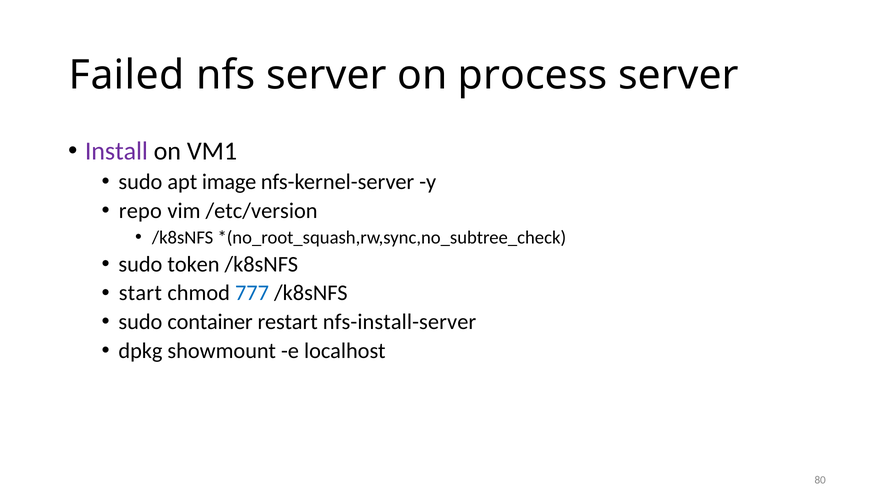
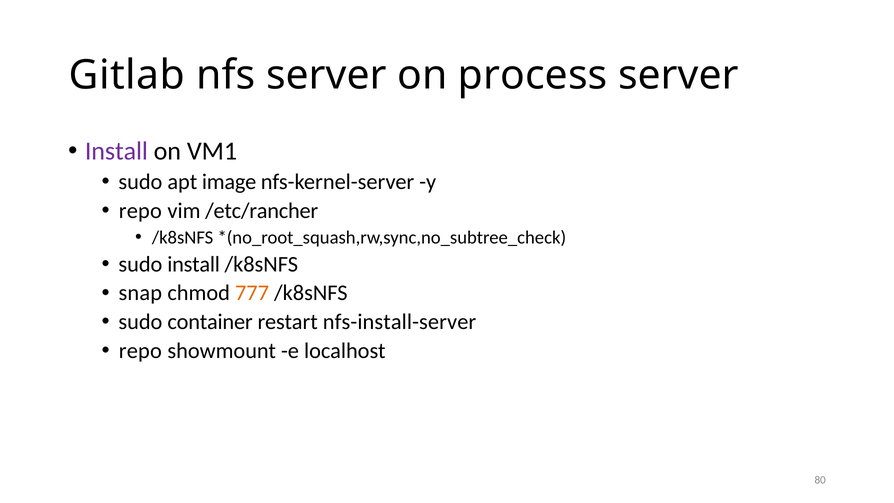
Failed: Failed -> Gitlab (127, 75)
/etc/version: /etc/version -> /etc/rancher (262, 211)
sudo token: token -> install (194, 264)
start: start -> snap (140, 293)
777 colour: blue -> orange (252, 293)
dpkg: dpkg -> repo (140, 351)
